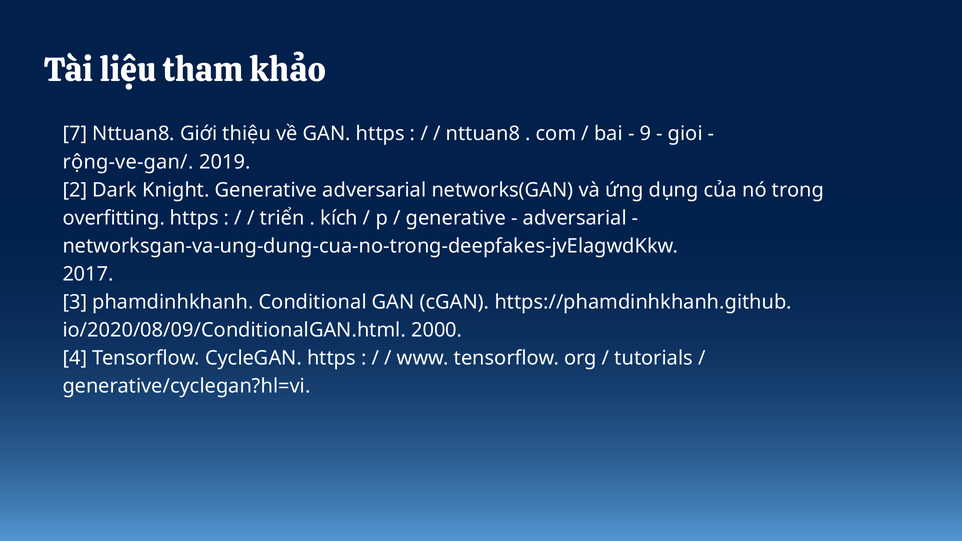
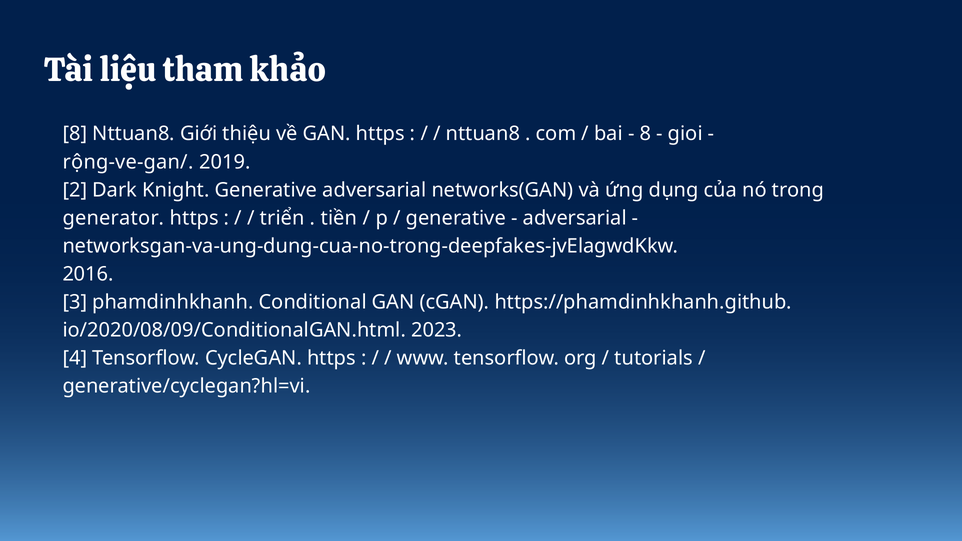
7: 7 -> 8 (75, 134)
9: 9 -> 8 (645, 134)
overfitting: overfitting -> generator (114, 218)
kích: kích -> tiền (339, 218)
2017: 2017 -> 2016 (88, 274)
2000: 2000 -> 2023 (437, 330)
